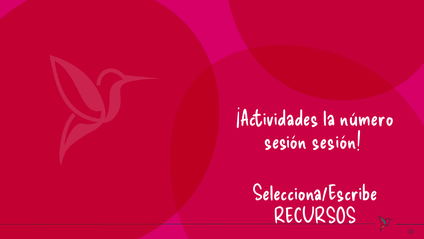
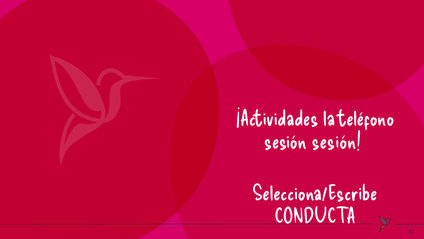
número: número -> teléfono (367, 119)
RECURSOS: RECURSOS -> CONDUCTA (315, 216)
